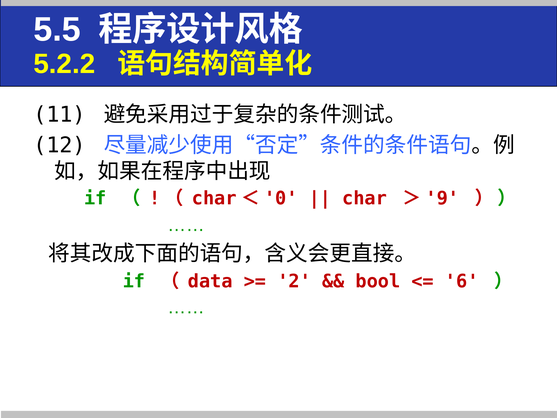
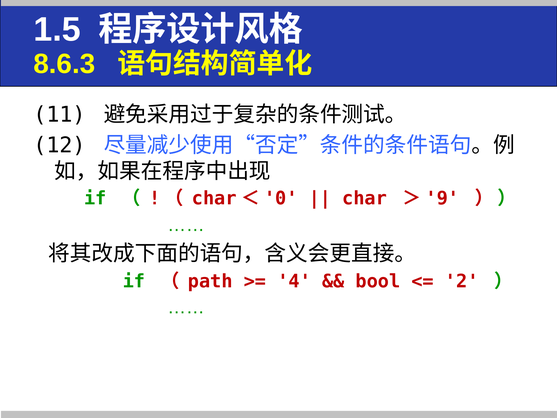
5.5: 5.5 -> 1.5 (57, 30)
5.2.2: 5.2.2 -> 8.6.3 (64, 64)
data: data -> path (210, 281)
2: 2 -> 4 (294, 281)
6: 6 -> 2 (462, 281)
